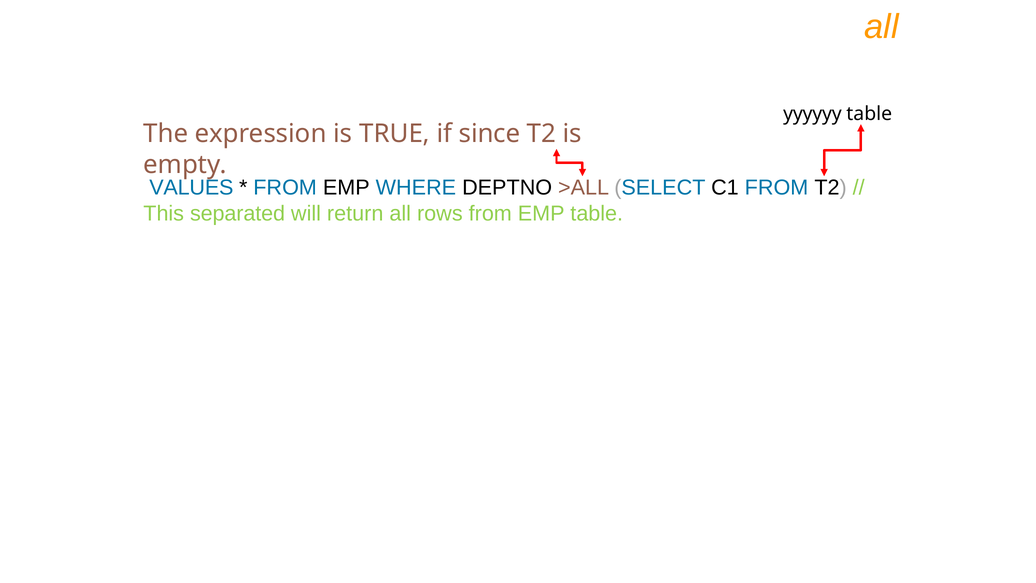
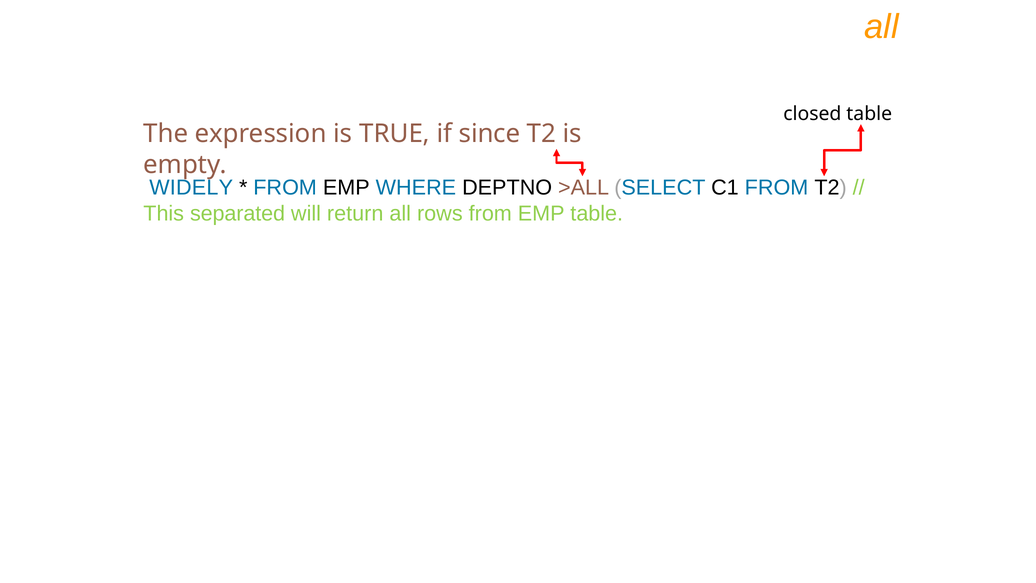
yyyyyy: yyyyyy -> closed (812, 114)
VALUES: VALUES -> WIDELY (191, 188)
